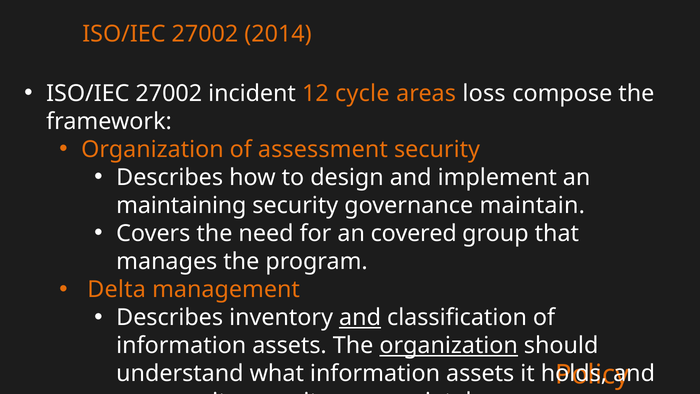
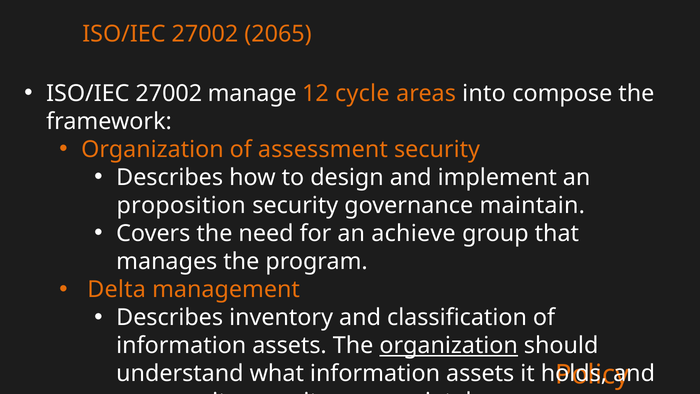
2014: 2014 -> 2065 (278, 34)
27002 incident: incident -> manage (252, 93)
loss: loss -> into (484, 93)
maintaining: maintaining -> proposition (181, 205)
covered: covered -> achieve (413, 233)
and underline: present -> none (360, 317)
